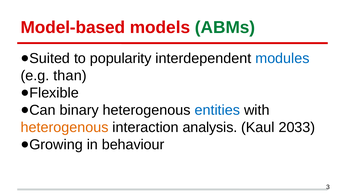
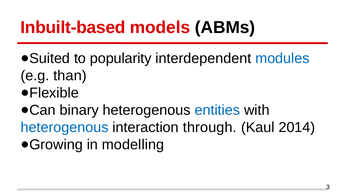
Model-based: Model-based -> Inbuilt-based (73, 27)
ABMs colour: green -> black (225, 27)
heterogenous colour: orange -> blue (65, 127)
analysis: analysis -> through (210, 127)
2033: 2033 -> 2014 (297, 127)
behaviour: behaviour -> modelling (133, 145)
